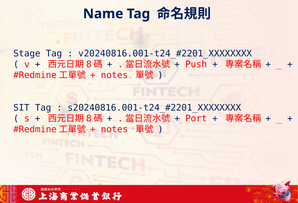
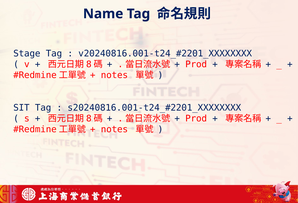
Push: Push -> Prod (196, 64)
Port: Port -> Prod (196, 118)
